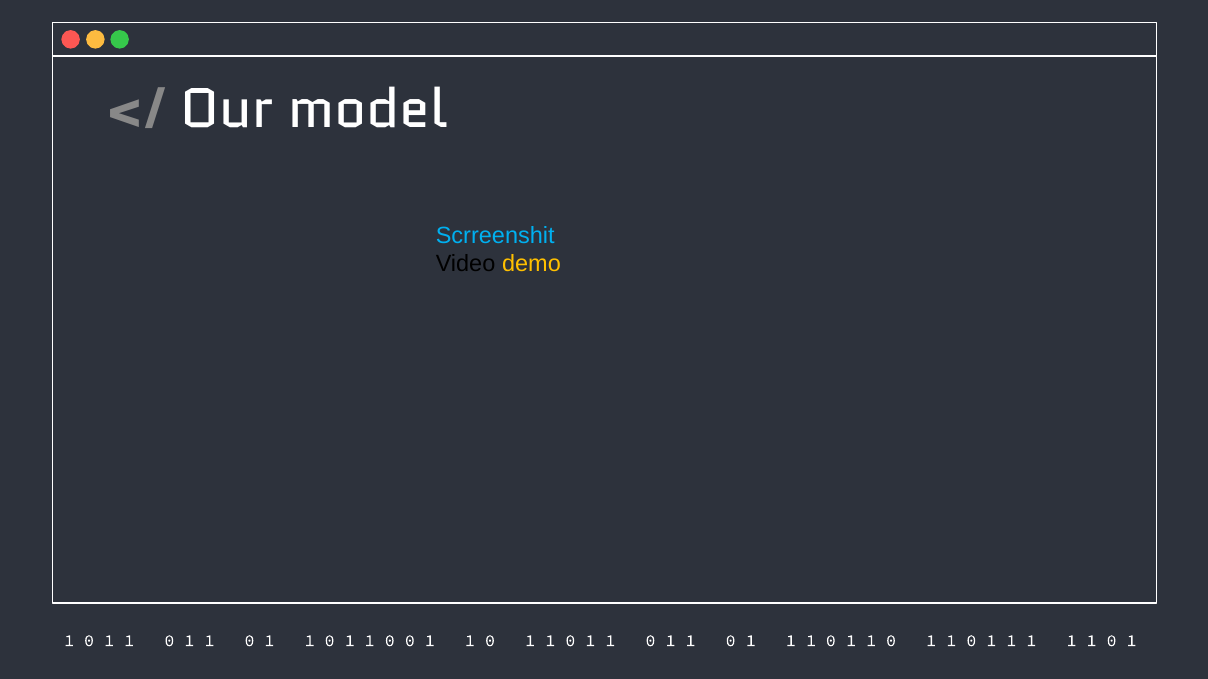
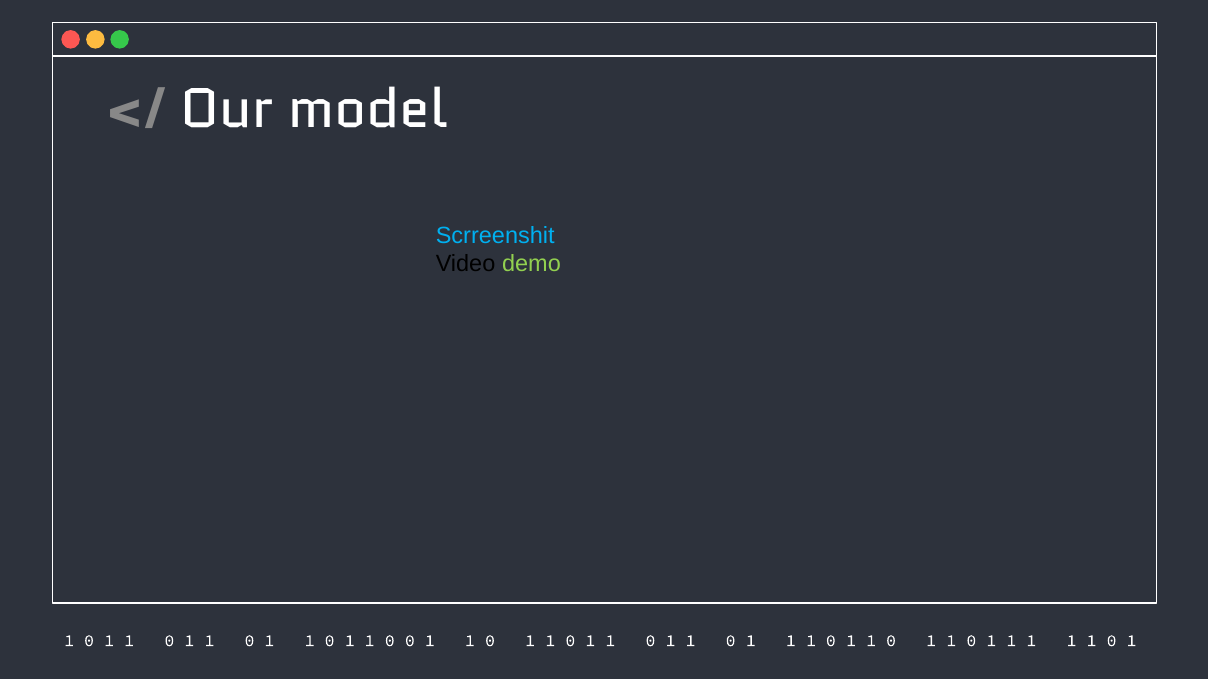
demo colour: yellow -> light green (531, 264)
